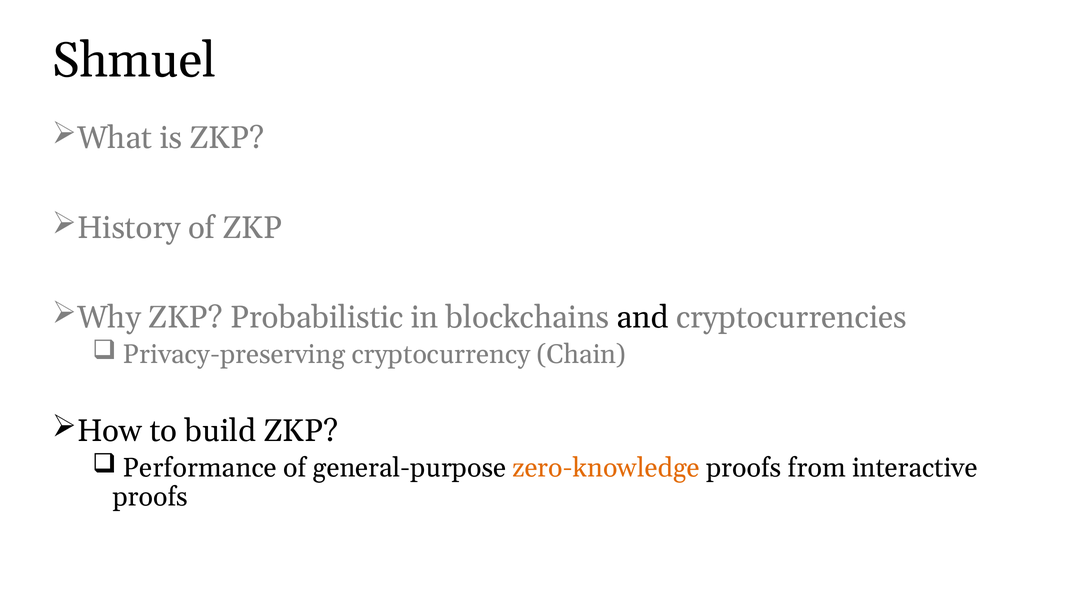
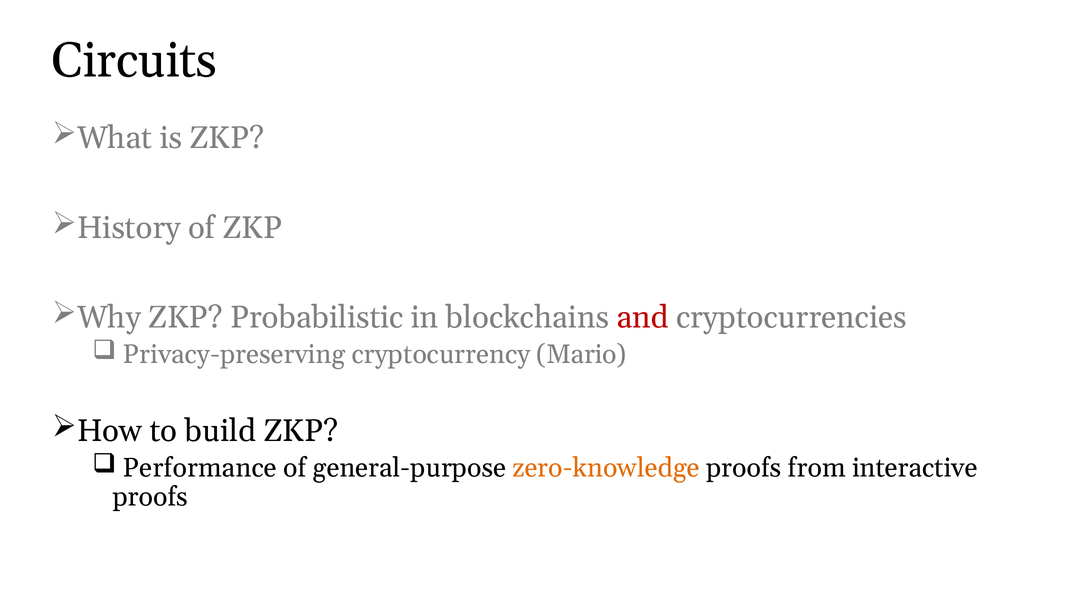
Shmuel: Shmuel -> Circuits (134, 61)
and colour: black -> red (643, 318)
Chain: Chain -> Mario (581, 354)
